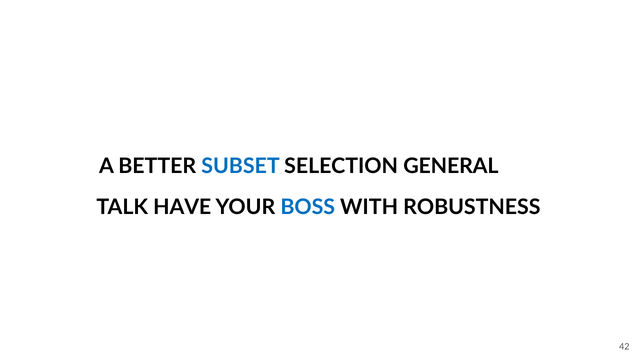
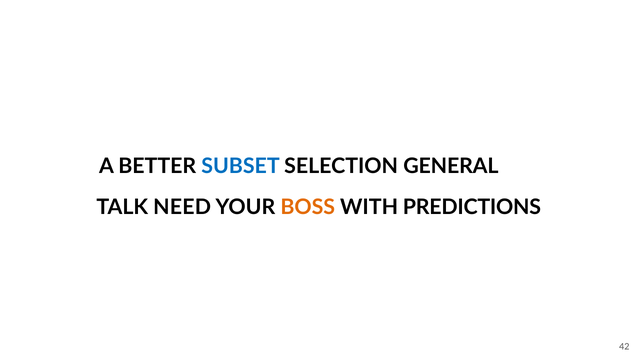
HAVE: HAVE -> NEED (182, 207)
BOSS colour: blue -> orange (308, 207)
ROBUSTNESS: ROBUSTNESS -> PREDICTIONS (472, 207)
